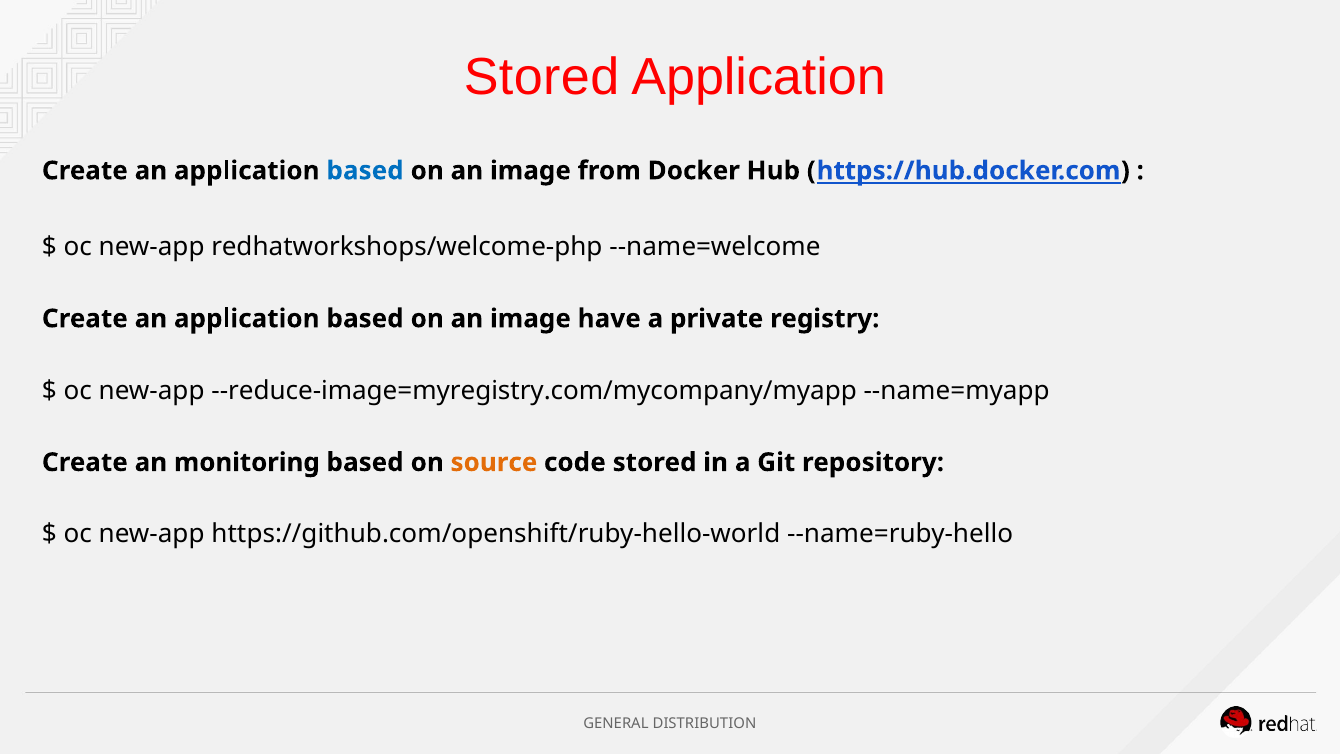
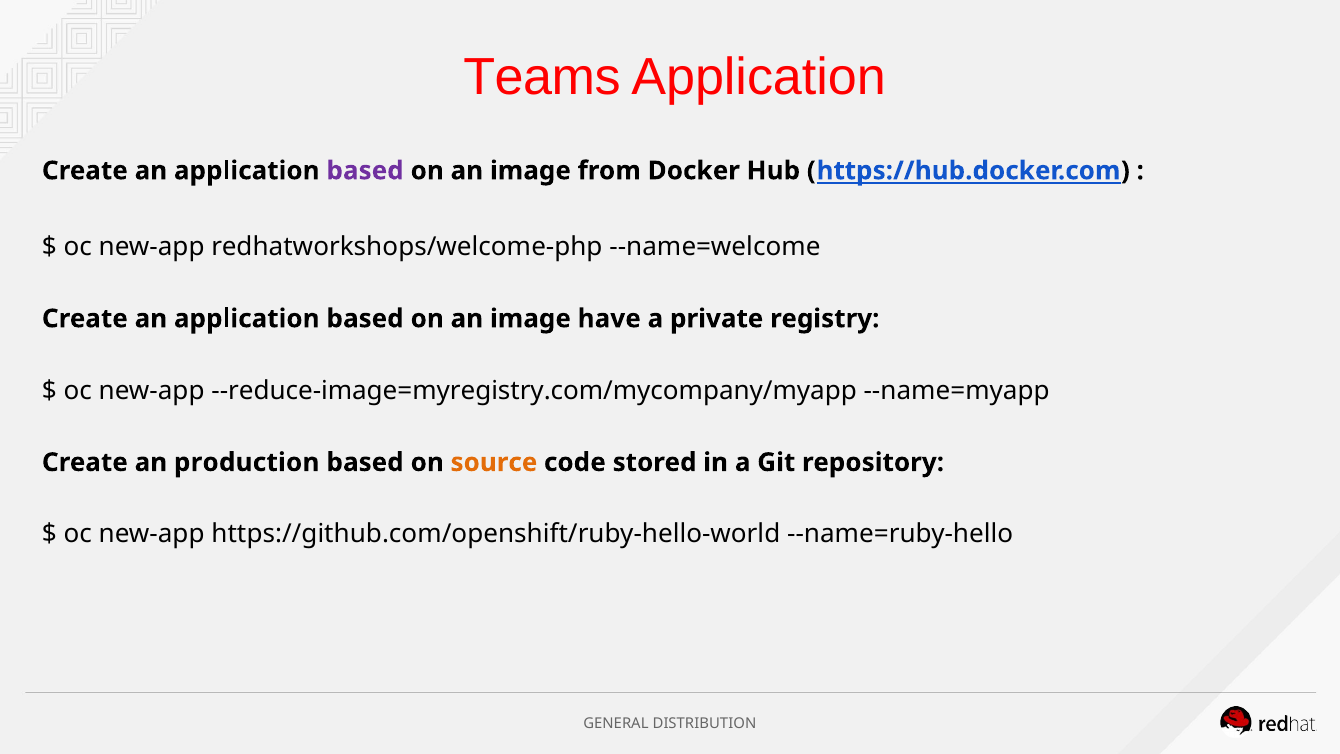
Stored: Stored -> Teams (542, 77)
based colour: blue -> purple (365, 171)
monitoring: monitoring -> production (247, 462)
